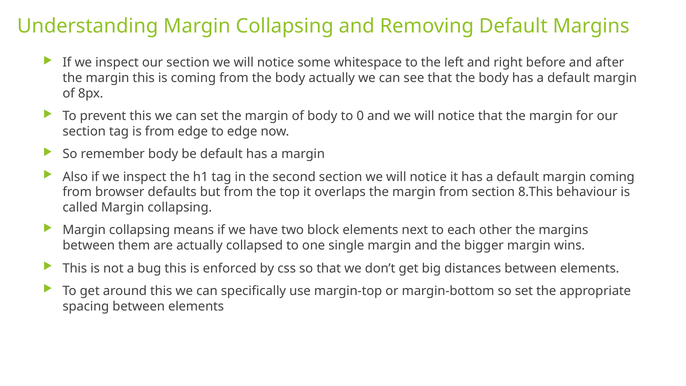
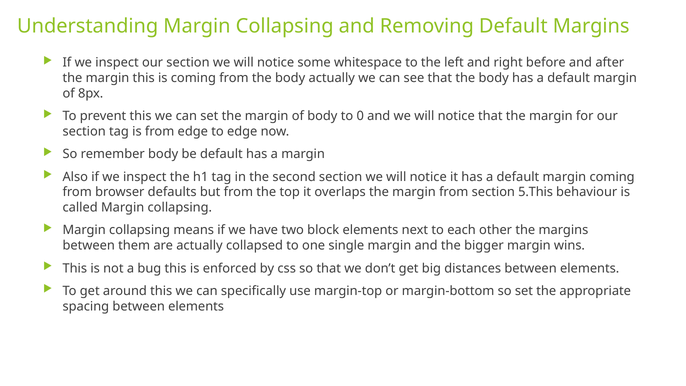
8.This: 8.This -> 5.This (536, 192)
